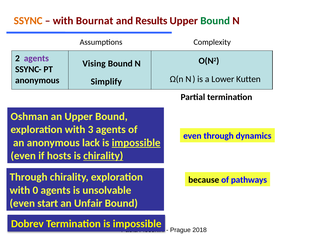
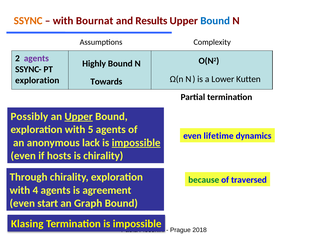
Bound colour: green -> blue (215, 21)
Vising: Vising -> Highly (94, 64)
anonymous: anonymous -> exploration (37, 80)
Simplify: Simplify -> Towards (106, 82)
Oshman: Oshman -> Possibly (29, 116)
Upper underline: none -> present (79, 116)
3: 3 -> 5 (91, 130)
even through: through -> lifetime (219, 136)
chirality underline: present -> none (103, 156)
because colour: black -> green (204, 180)
pathways: pathways -> traversed (249, 180)
0: 0 -> 4 (35, 190)
unsolvable: unsolvable -> agreement (107, 190)
Unfair: Unfair -> Graph (88, 203)
Dobrev: Dobrev -> Klasing (27, 224)
